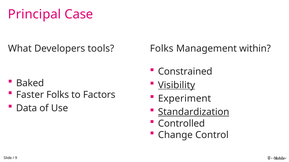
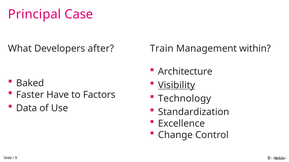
tools: tools -> after (101, 49)
Folks: Folks -> Train (162, 49)
Constrained: Constrained -> Architecture (185, 72)
Faster Folks: Folks -> Have (58, 95)
Experiment: Experiment -> Technology (185, 99)
Standardization underline: present -> none (194, 112)
Controlled: Controlled -> Excellence (181, 124)
